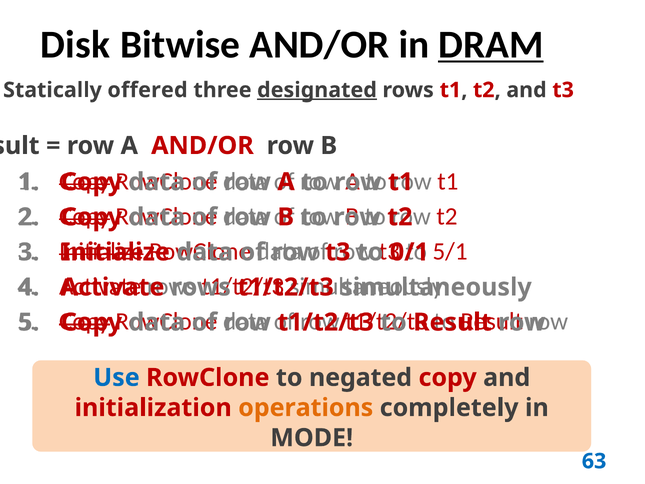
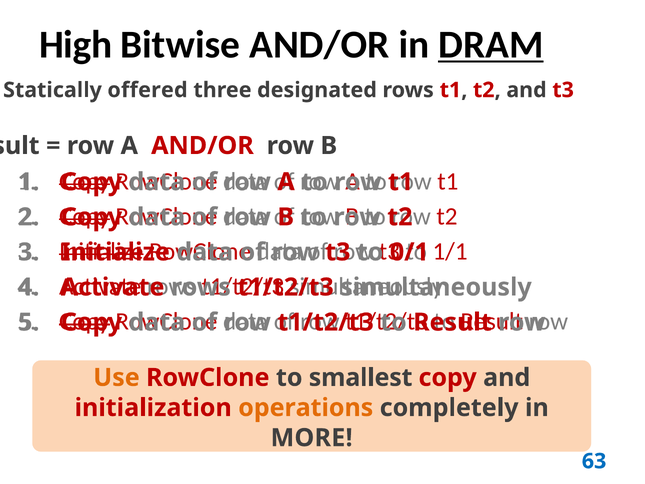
Disk: Disk -> High (76, 44)
designated underline: present -> none (317, 90)
5/1: 5/1 -> 1/1 (450, 251)
Use colour: blue -> orange (116, 377)
negated: negated -> smallest (361, 377)
MODE: MODE -> MORE (312, 438)
